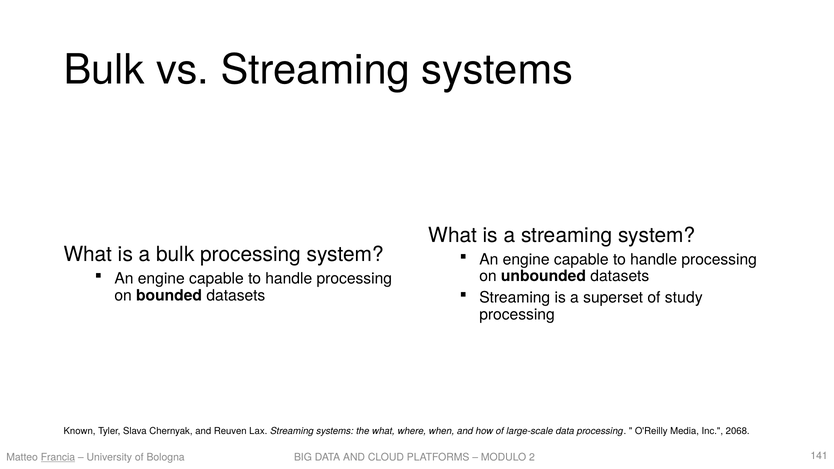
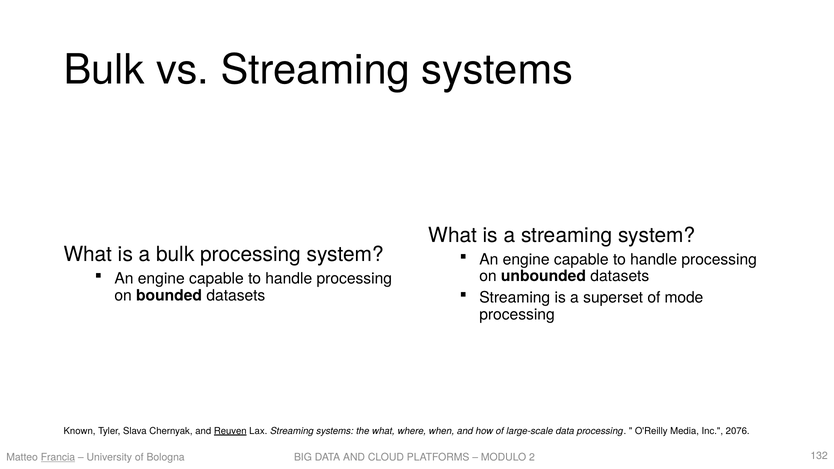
study: study -> mode (684, 298)
Reuven underline: none -> present (230, 431)
2068: 2068 -> 2076 (738, 431)
141: 141 -> 132 (819, 456)
